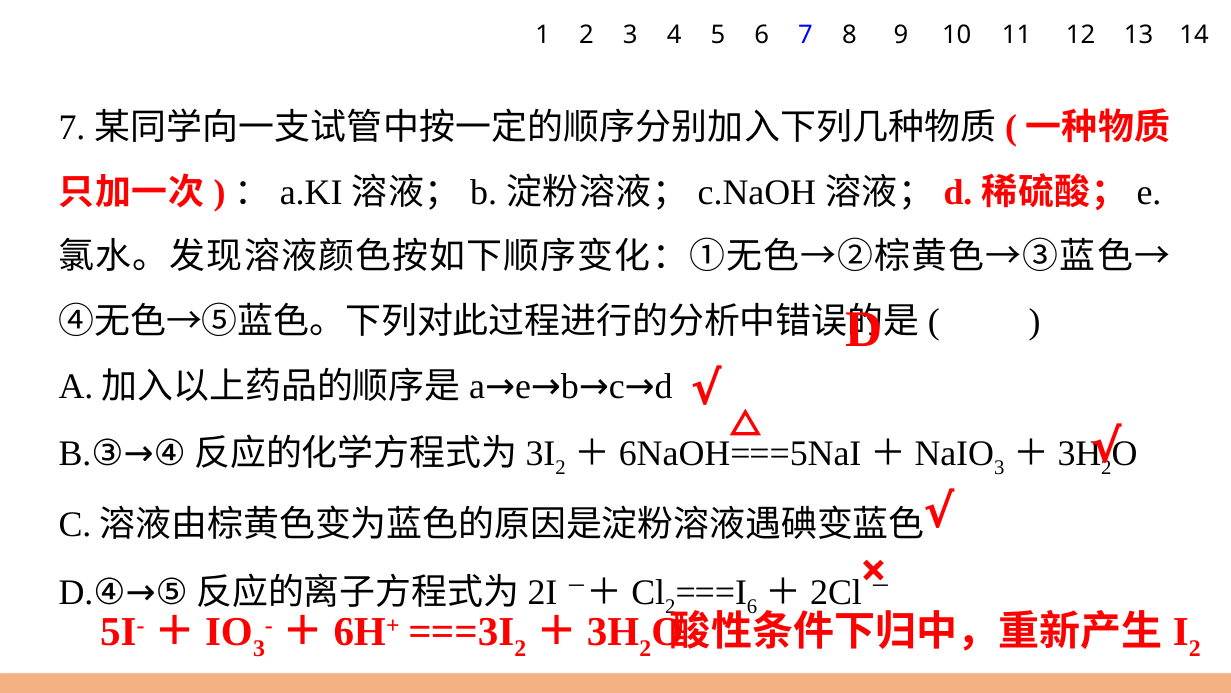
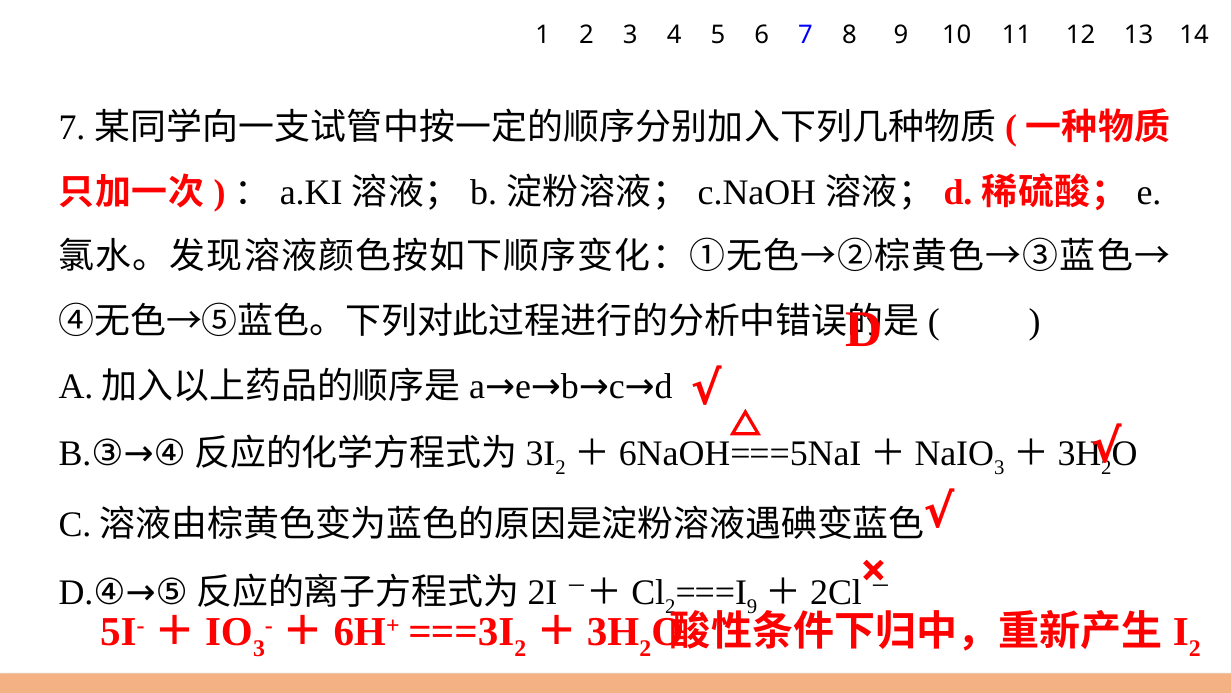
6: 6 -> 9 (752, 606)
